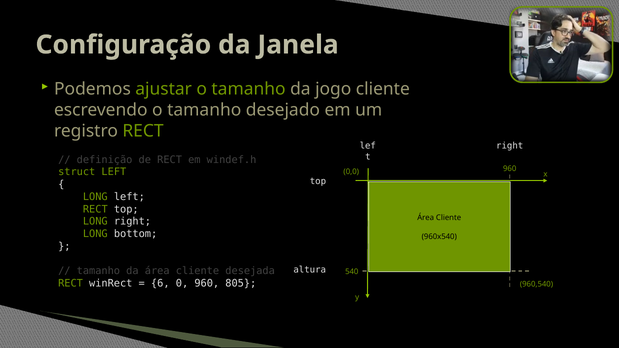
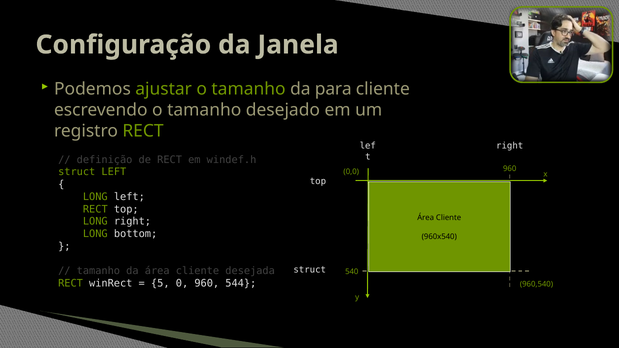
jogo: jogo -> para (333, 89)
altura: altura -> struct (310, 270)
6: 6 -> 5 (160, 284)
805: 805 -> 544 (241, 284)
